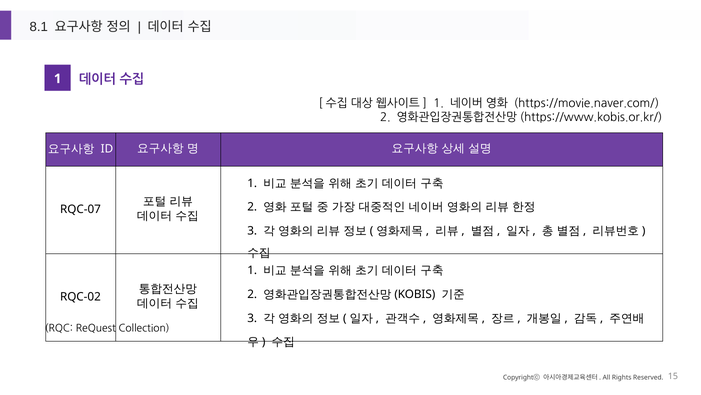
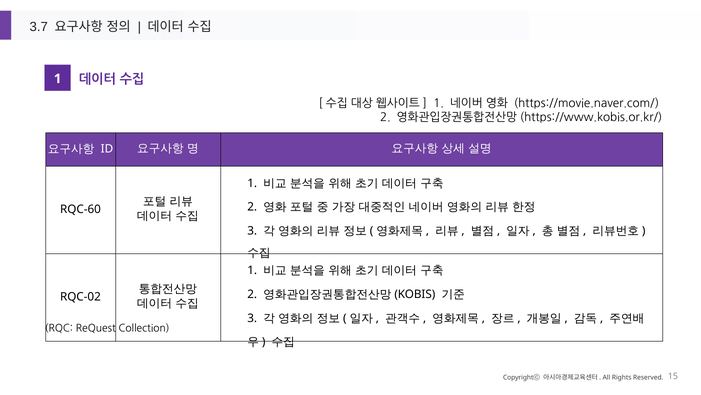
8.1: 8.1 -> 3.7 (39, 27)
RQC-07: RQC-07 -> RQC-60 (80, 209)
